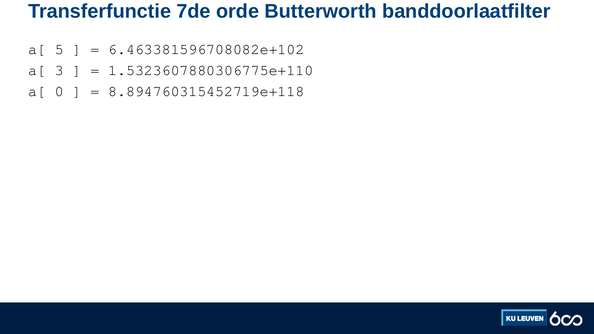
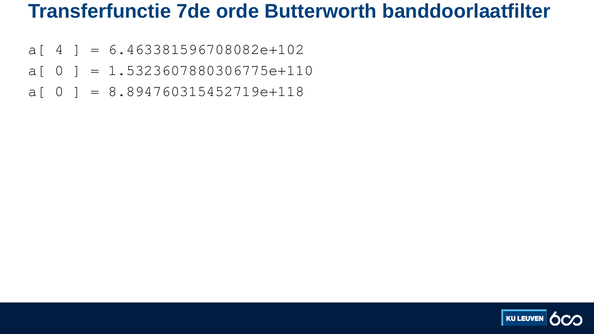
5: 5 -> 4 (59, 49)
3: 3 -> 0 (59, 70)
